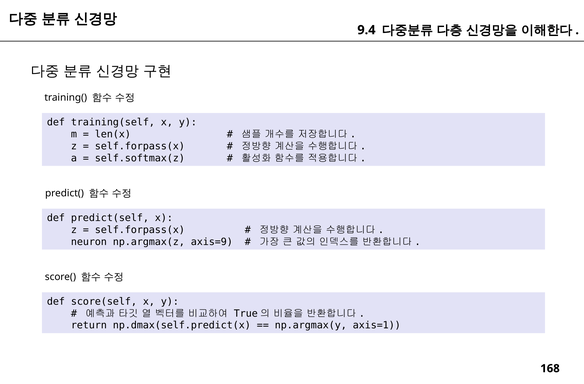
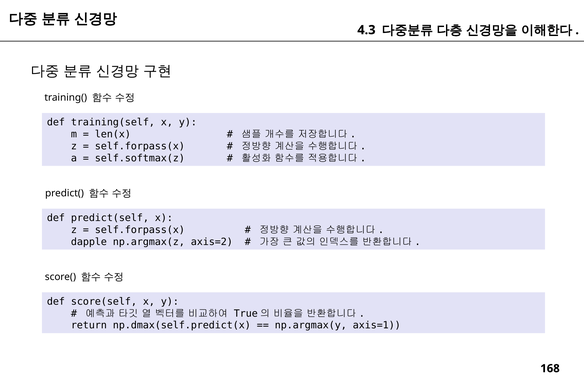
9.4: 9.4 -> 4.3 (366, 30)
neuron: neuron -> dapple (89, 242)
axis=9: axis=9 -> axis=2 (212, 242)
